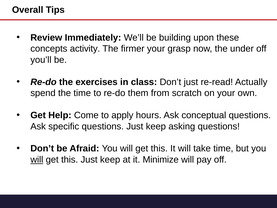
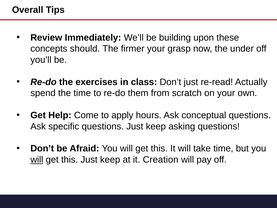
activity: activity -> should (85, 49)
Minimize: Minimize -> Creation (161, 159)
